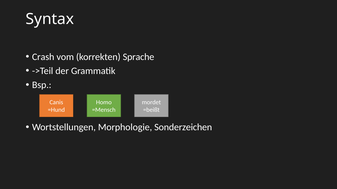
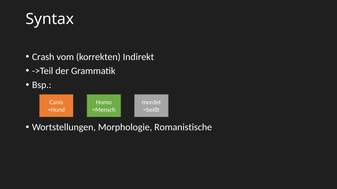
Sprache: Sprache -> Indirekt (138, 57)
Sonderzeichen: Sonderzeichen -> Romanistische (183, 128)
